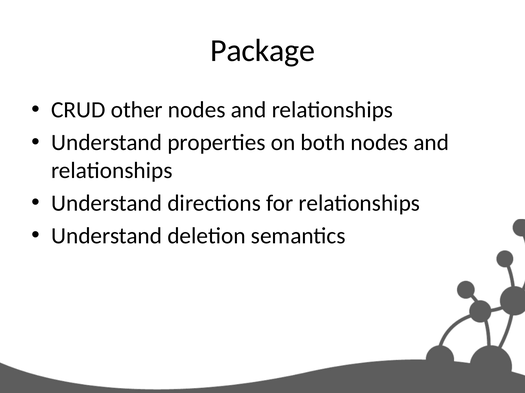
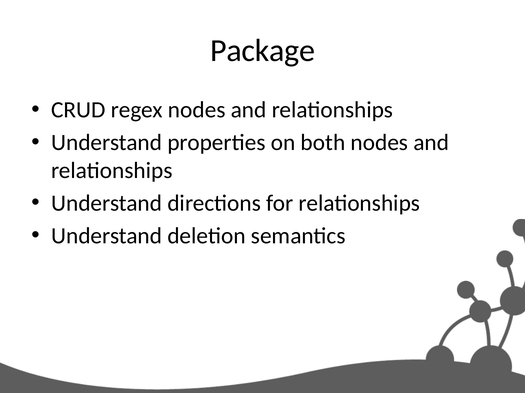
other: other -> regex (137, 110)
